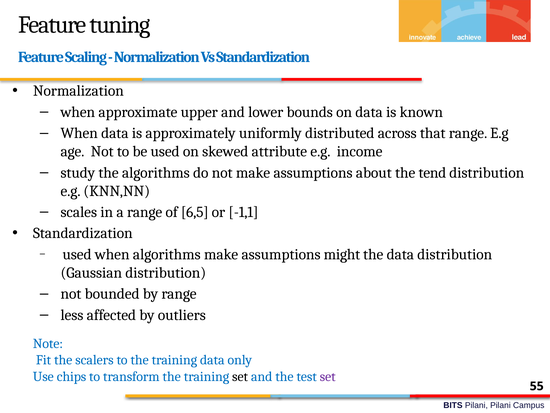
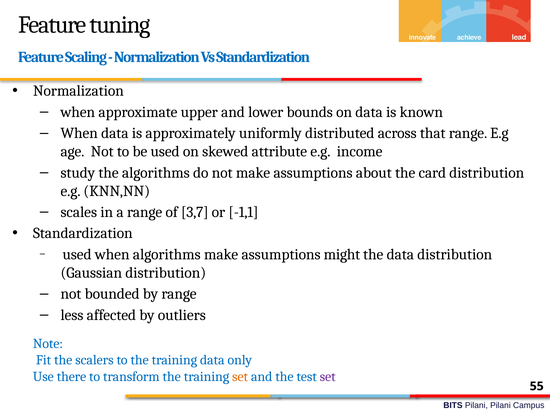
tend: tend -> card (432, 172)
6,5: 6,5 -> 3,7 (195, 212)
chips: chips -> there (71, 376)
set colour: black -> orange (240, 376)
